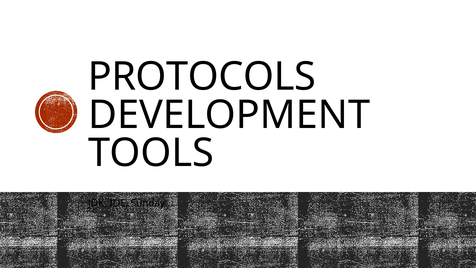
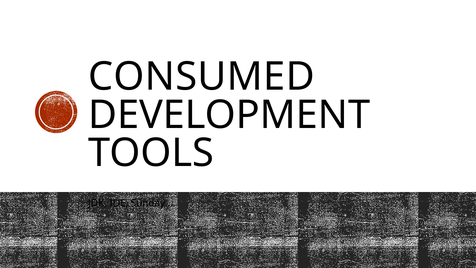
PROTOCOLS: PROTOCOLS -> CONSUMED (201, 77)
